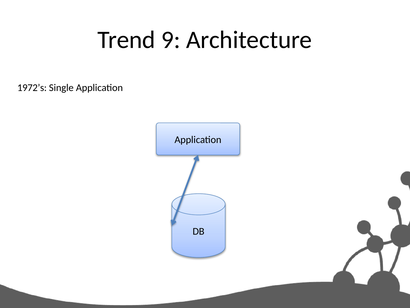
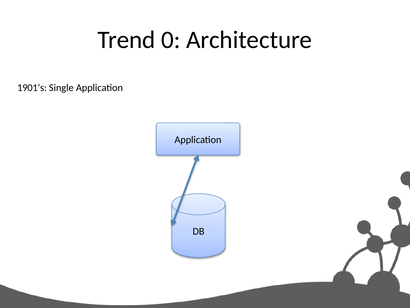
9: 9 -> 0 (171, 40)
1972’s: 1972’s -> 1901’s (32, 88)
